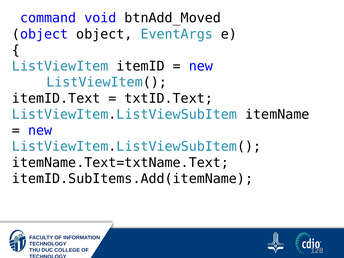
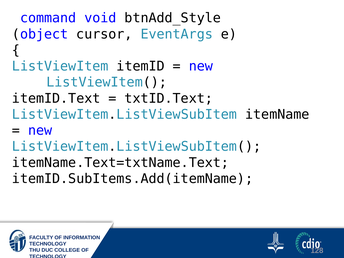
btnAdd_Moved: btnAdd_Moved -> btnAdd_Style (173, 18)
object object: object -> cursor (104, 34)
